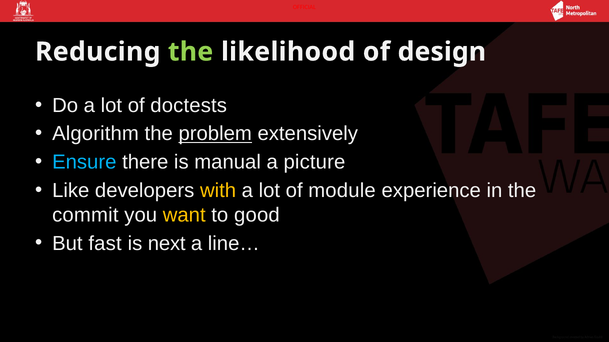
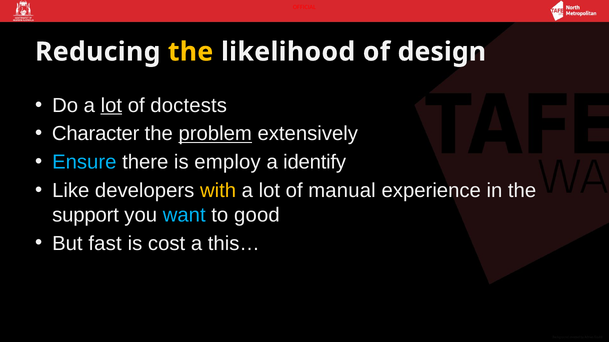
the colour: light green -> yellow (191, 52)
lot underline: none -> present (111, 106)
Algorithm: Algorithm -> Character (96, 134)
manual: manual -> employ (228, 162)
picture: picture -> identify (315, 162)
module: module -> manual (342, 191)
commit: commit -> support (86, 215)
want colour: yellow -> light blue (184, 215)
next: next -> cost (167, 244)
line…: line… -> this… (234, 244)
